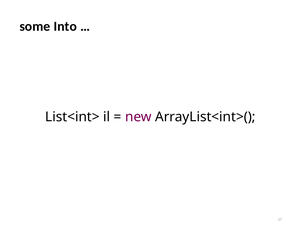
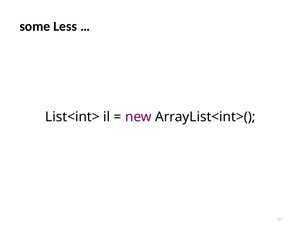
Into: Into -> Less (65, 26)
